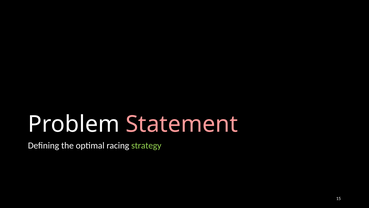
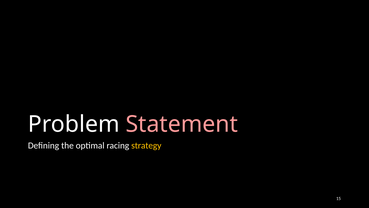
strategy colour: light green -> yellow (146, 145)
